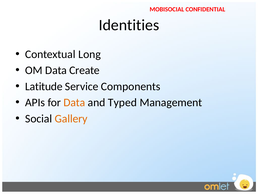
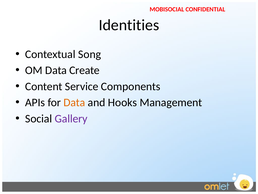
Long: Long -> Song (90, 54)
Latitude: Latitude -> Content (44, 86)
Typed: Typed -> Hooks (122, 102)
Gallery colour: orange -> purple (71, 118)
